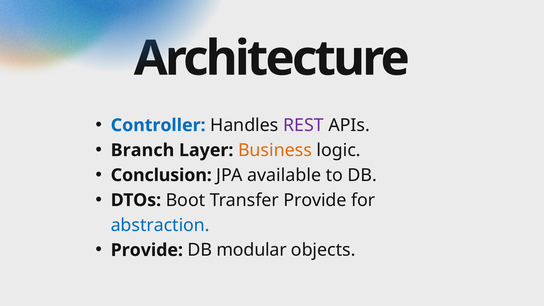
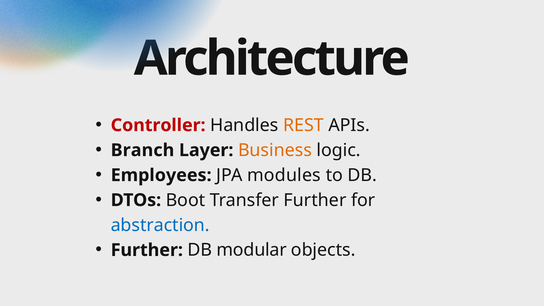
Controller colour: blue -> red (158, 125)
REST colour: purple -> orange (303, 125)
Conclusion: Conclusion -> Employees (161, 175)
available: available -> modules (284, 175)
Transfer Provide: Provide -> Further (315, 200)
Provide: Provide -> Further (147, 250)
